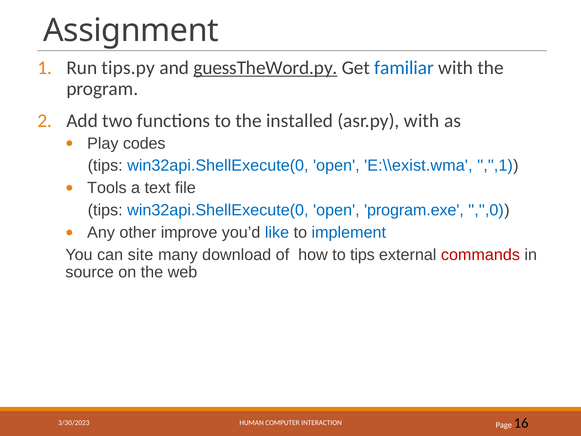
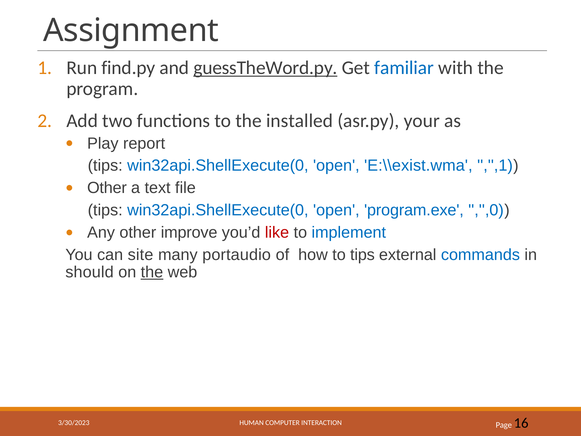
tips.py: tips.py -> find.py (128, 68)
asr.py with: with -> your (422, 121)
codes: codes -> report (144, 143)
Tools: Tools -> Other (107, 188)
like colour: blue -> red (277, 232)
download: download -> portaudio (237, 255)
commands colour: red -> blue (480, 255)
source: source -> should (90, 272)
the underline: none -> present (152, 272)
